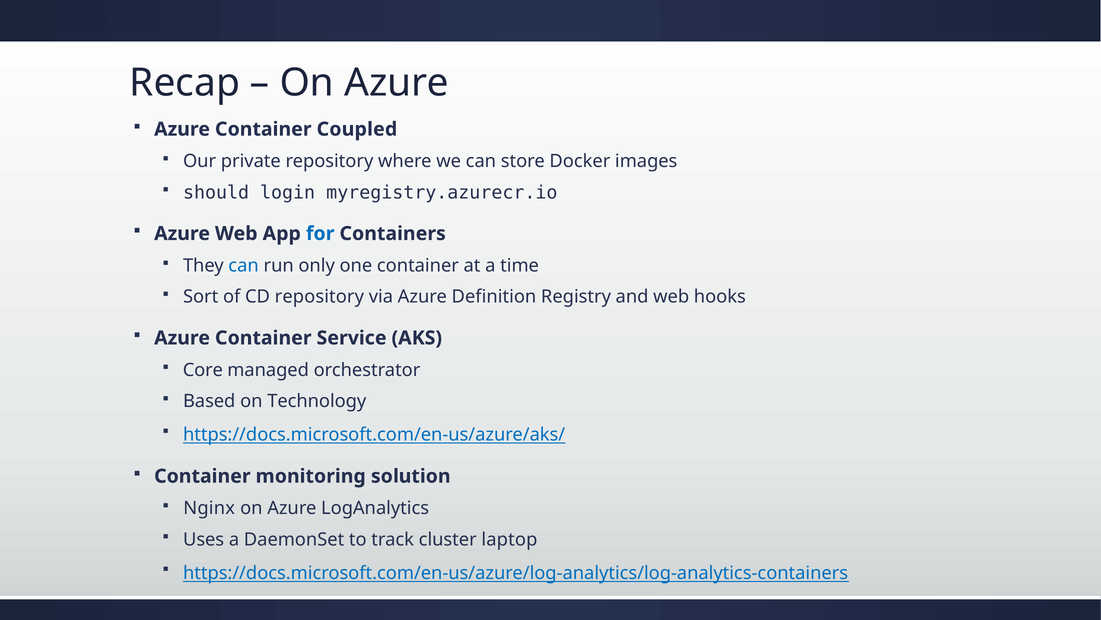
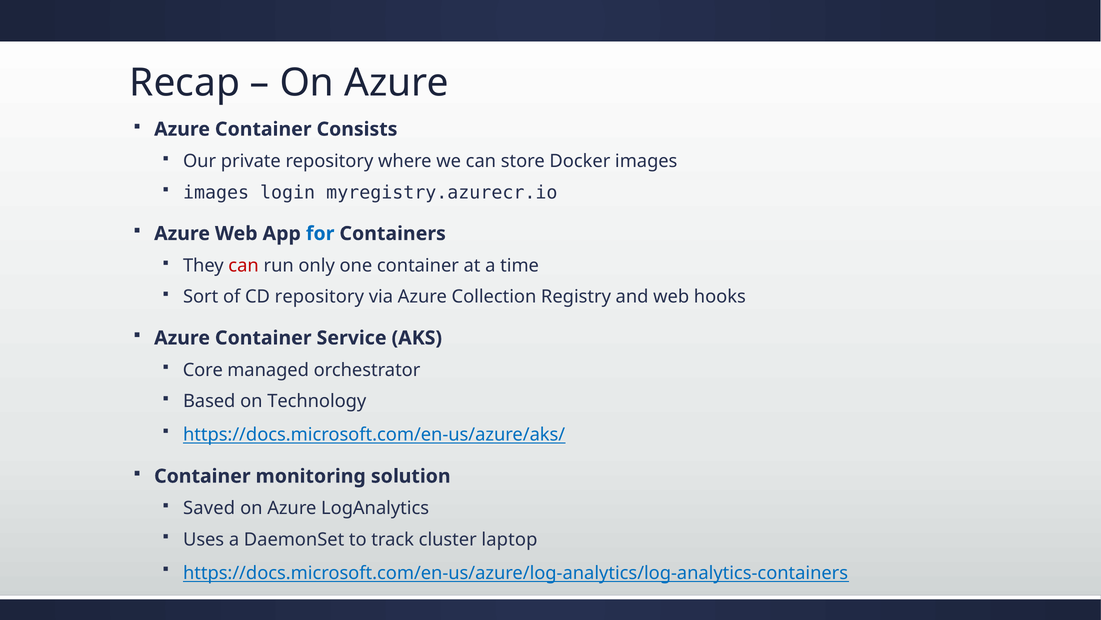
Coupled: Coupled -> Consists (357, 129)
should: should -> images (216, 192)
can colour: blue -> red (244, 265)
Definition: Definition -> Collection (494, 297)
Nginx: Nginx -> Saved (209, 508)
